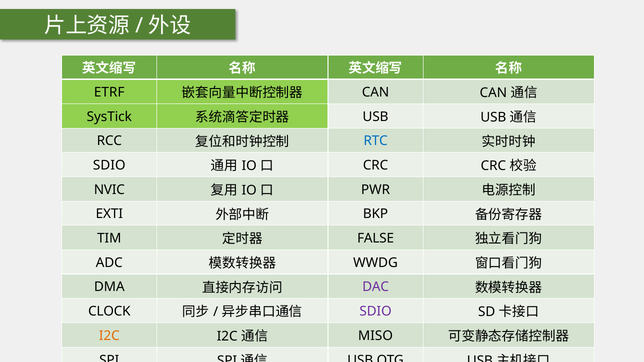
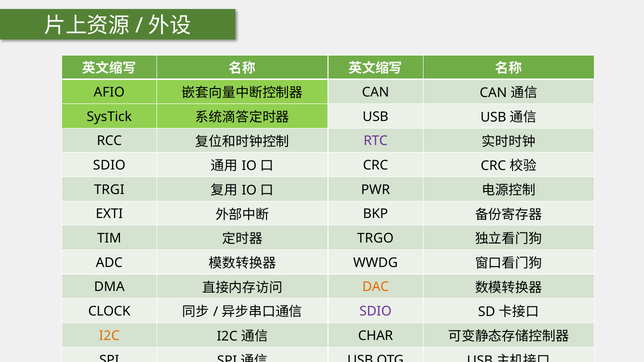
ETRF: ETRF -> AFIO (109, 92)
RTC colour: blue -> purple (376, 141)
NVIC: NVIC -> TRGI (109, 190)
FALSE: FALSE -> TRGO (375, 239)
DAC colour: purple -> orange (376, 287)
MISO: MISO -> CHAR (376, 336)
